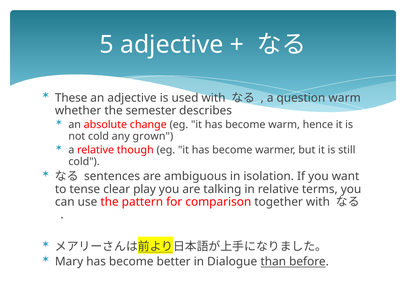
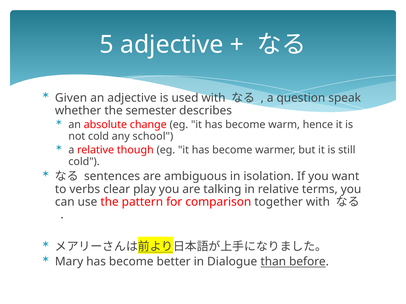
These: These -> Given (71, 98)
question warm: warm -> speak (345, 98)
grown: grown -> school (153, 137)
tense: tense -> verbs (85, 189)
